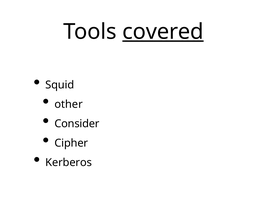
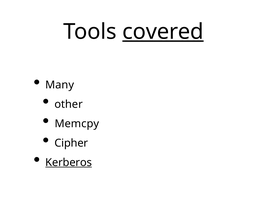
Squid: Squid -> Many (60, 85)
Consider: Consider -> Memcpy (77, 124)
Kerberos underline: none -> present (69, 163)
